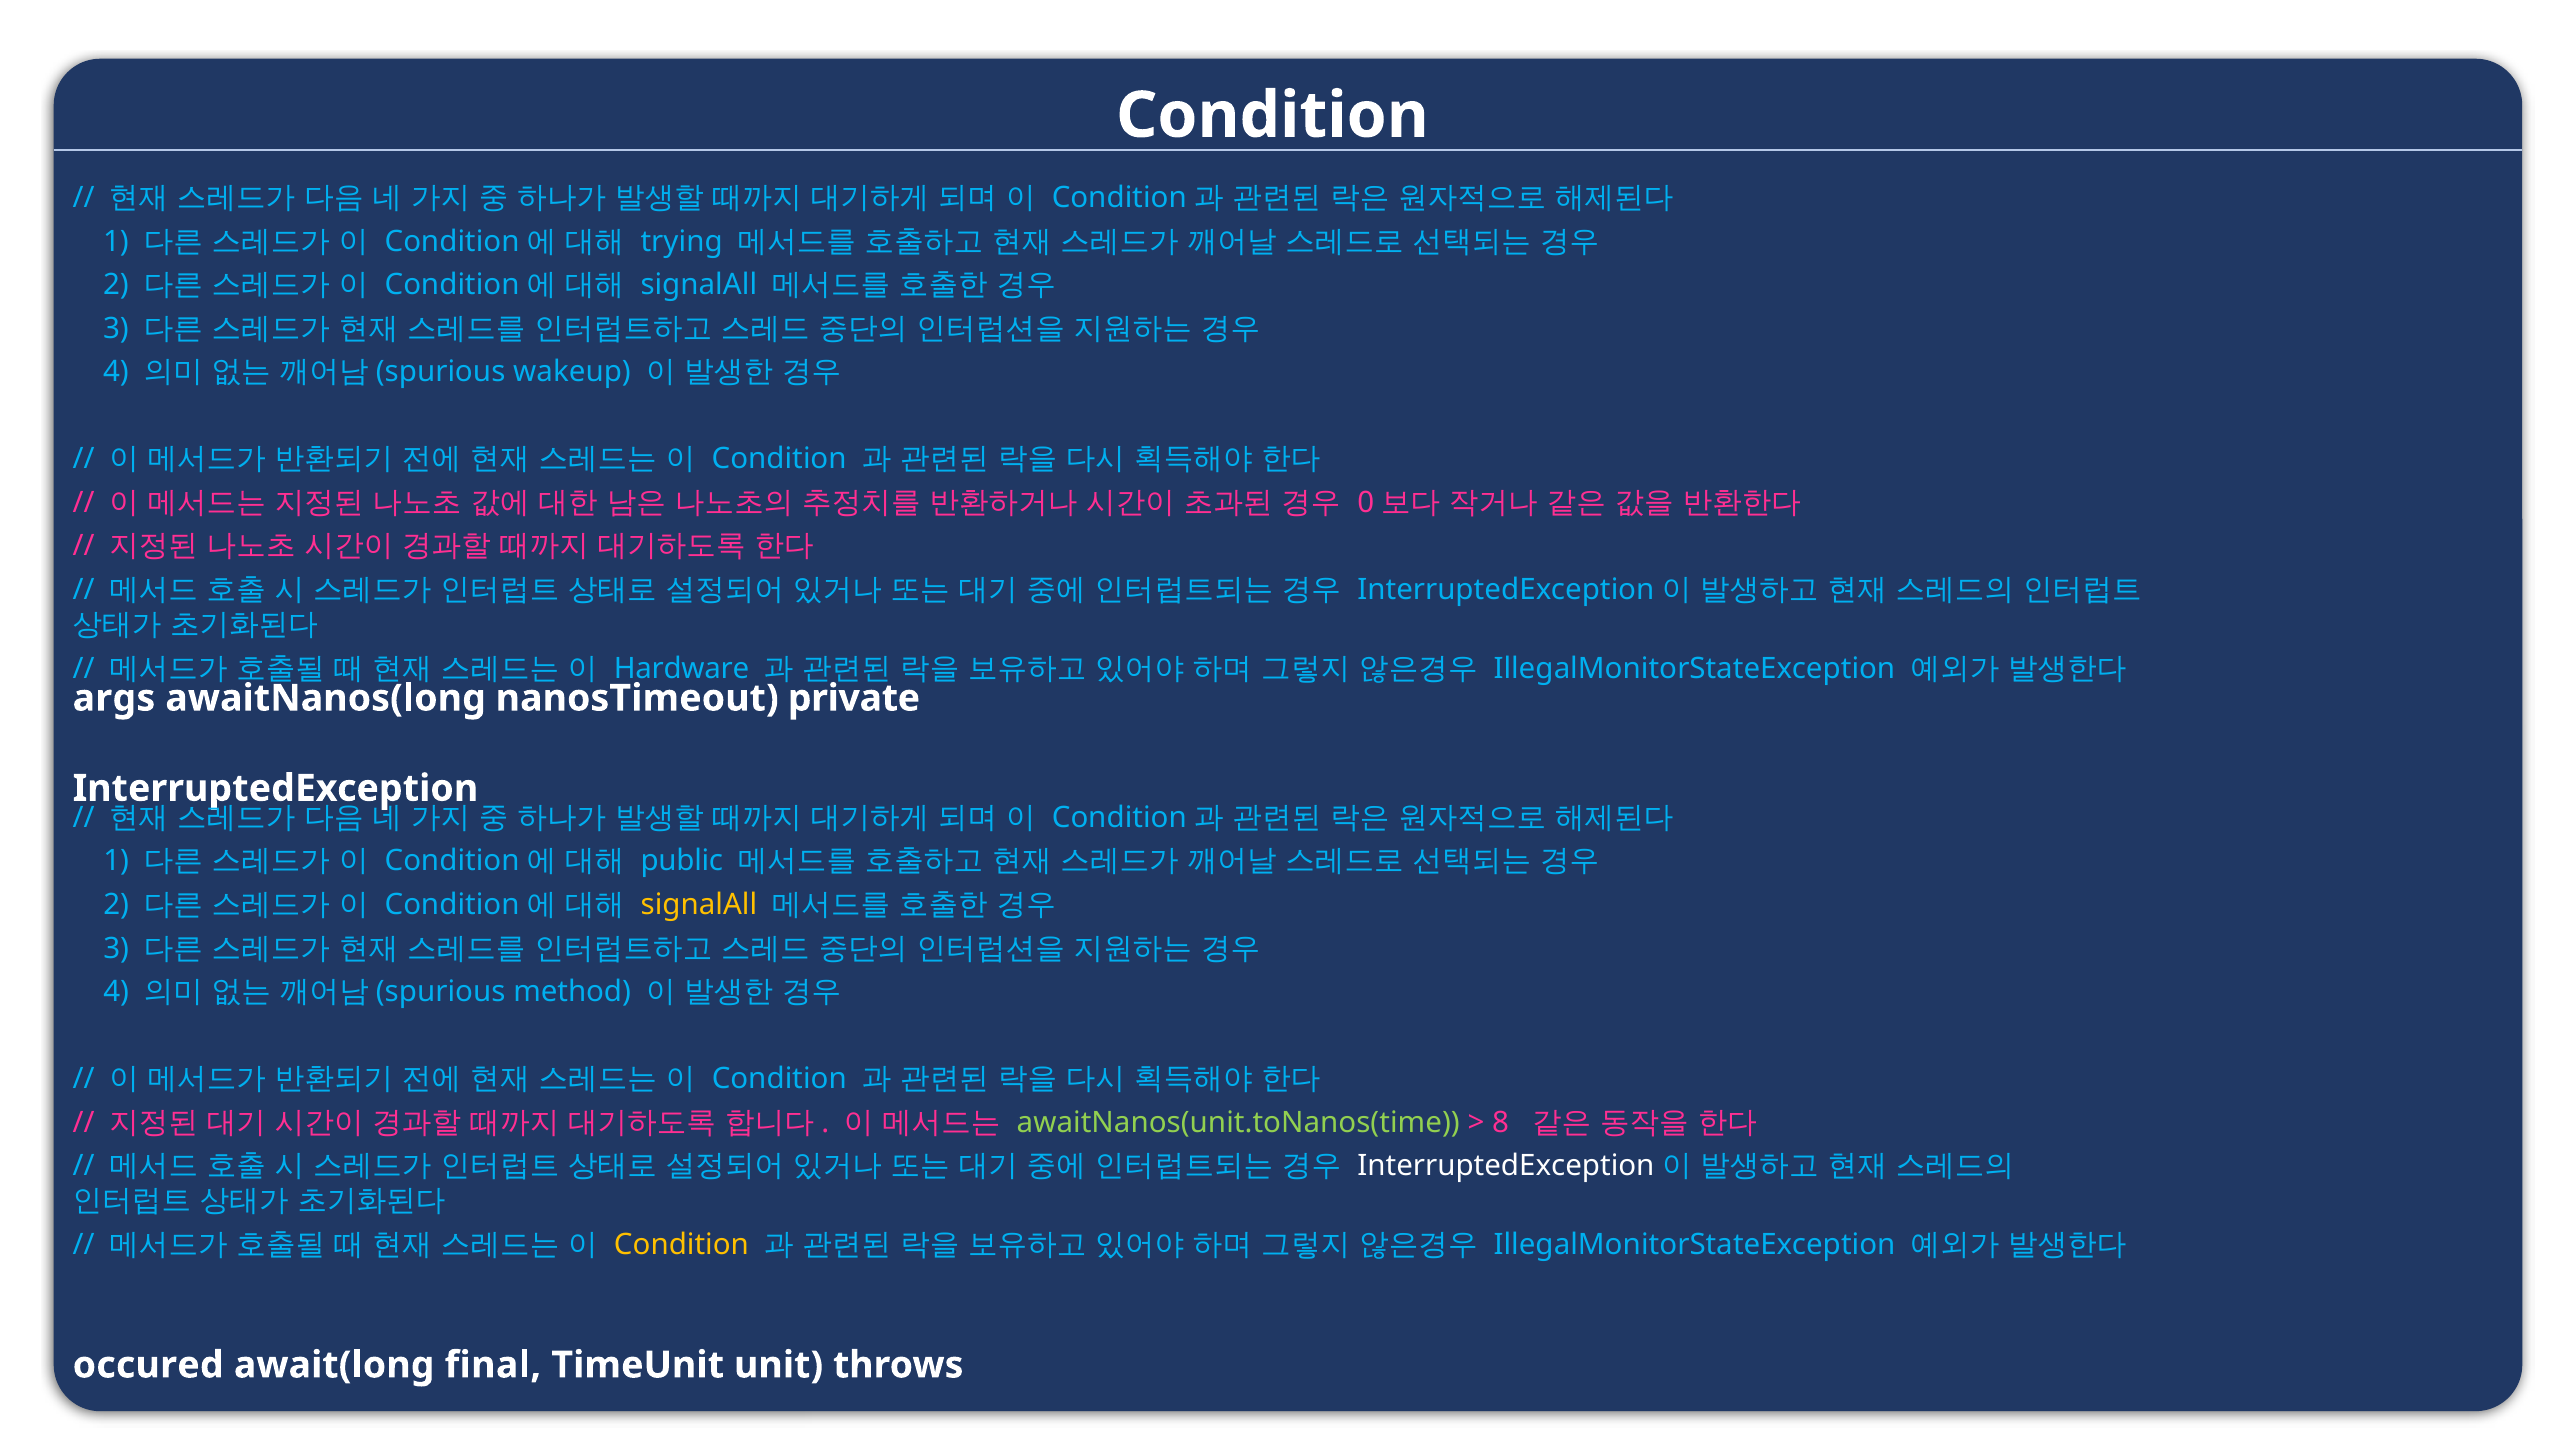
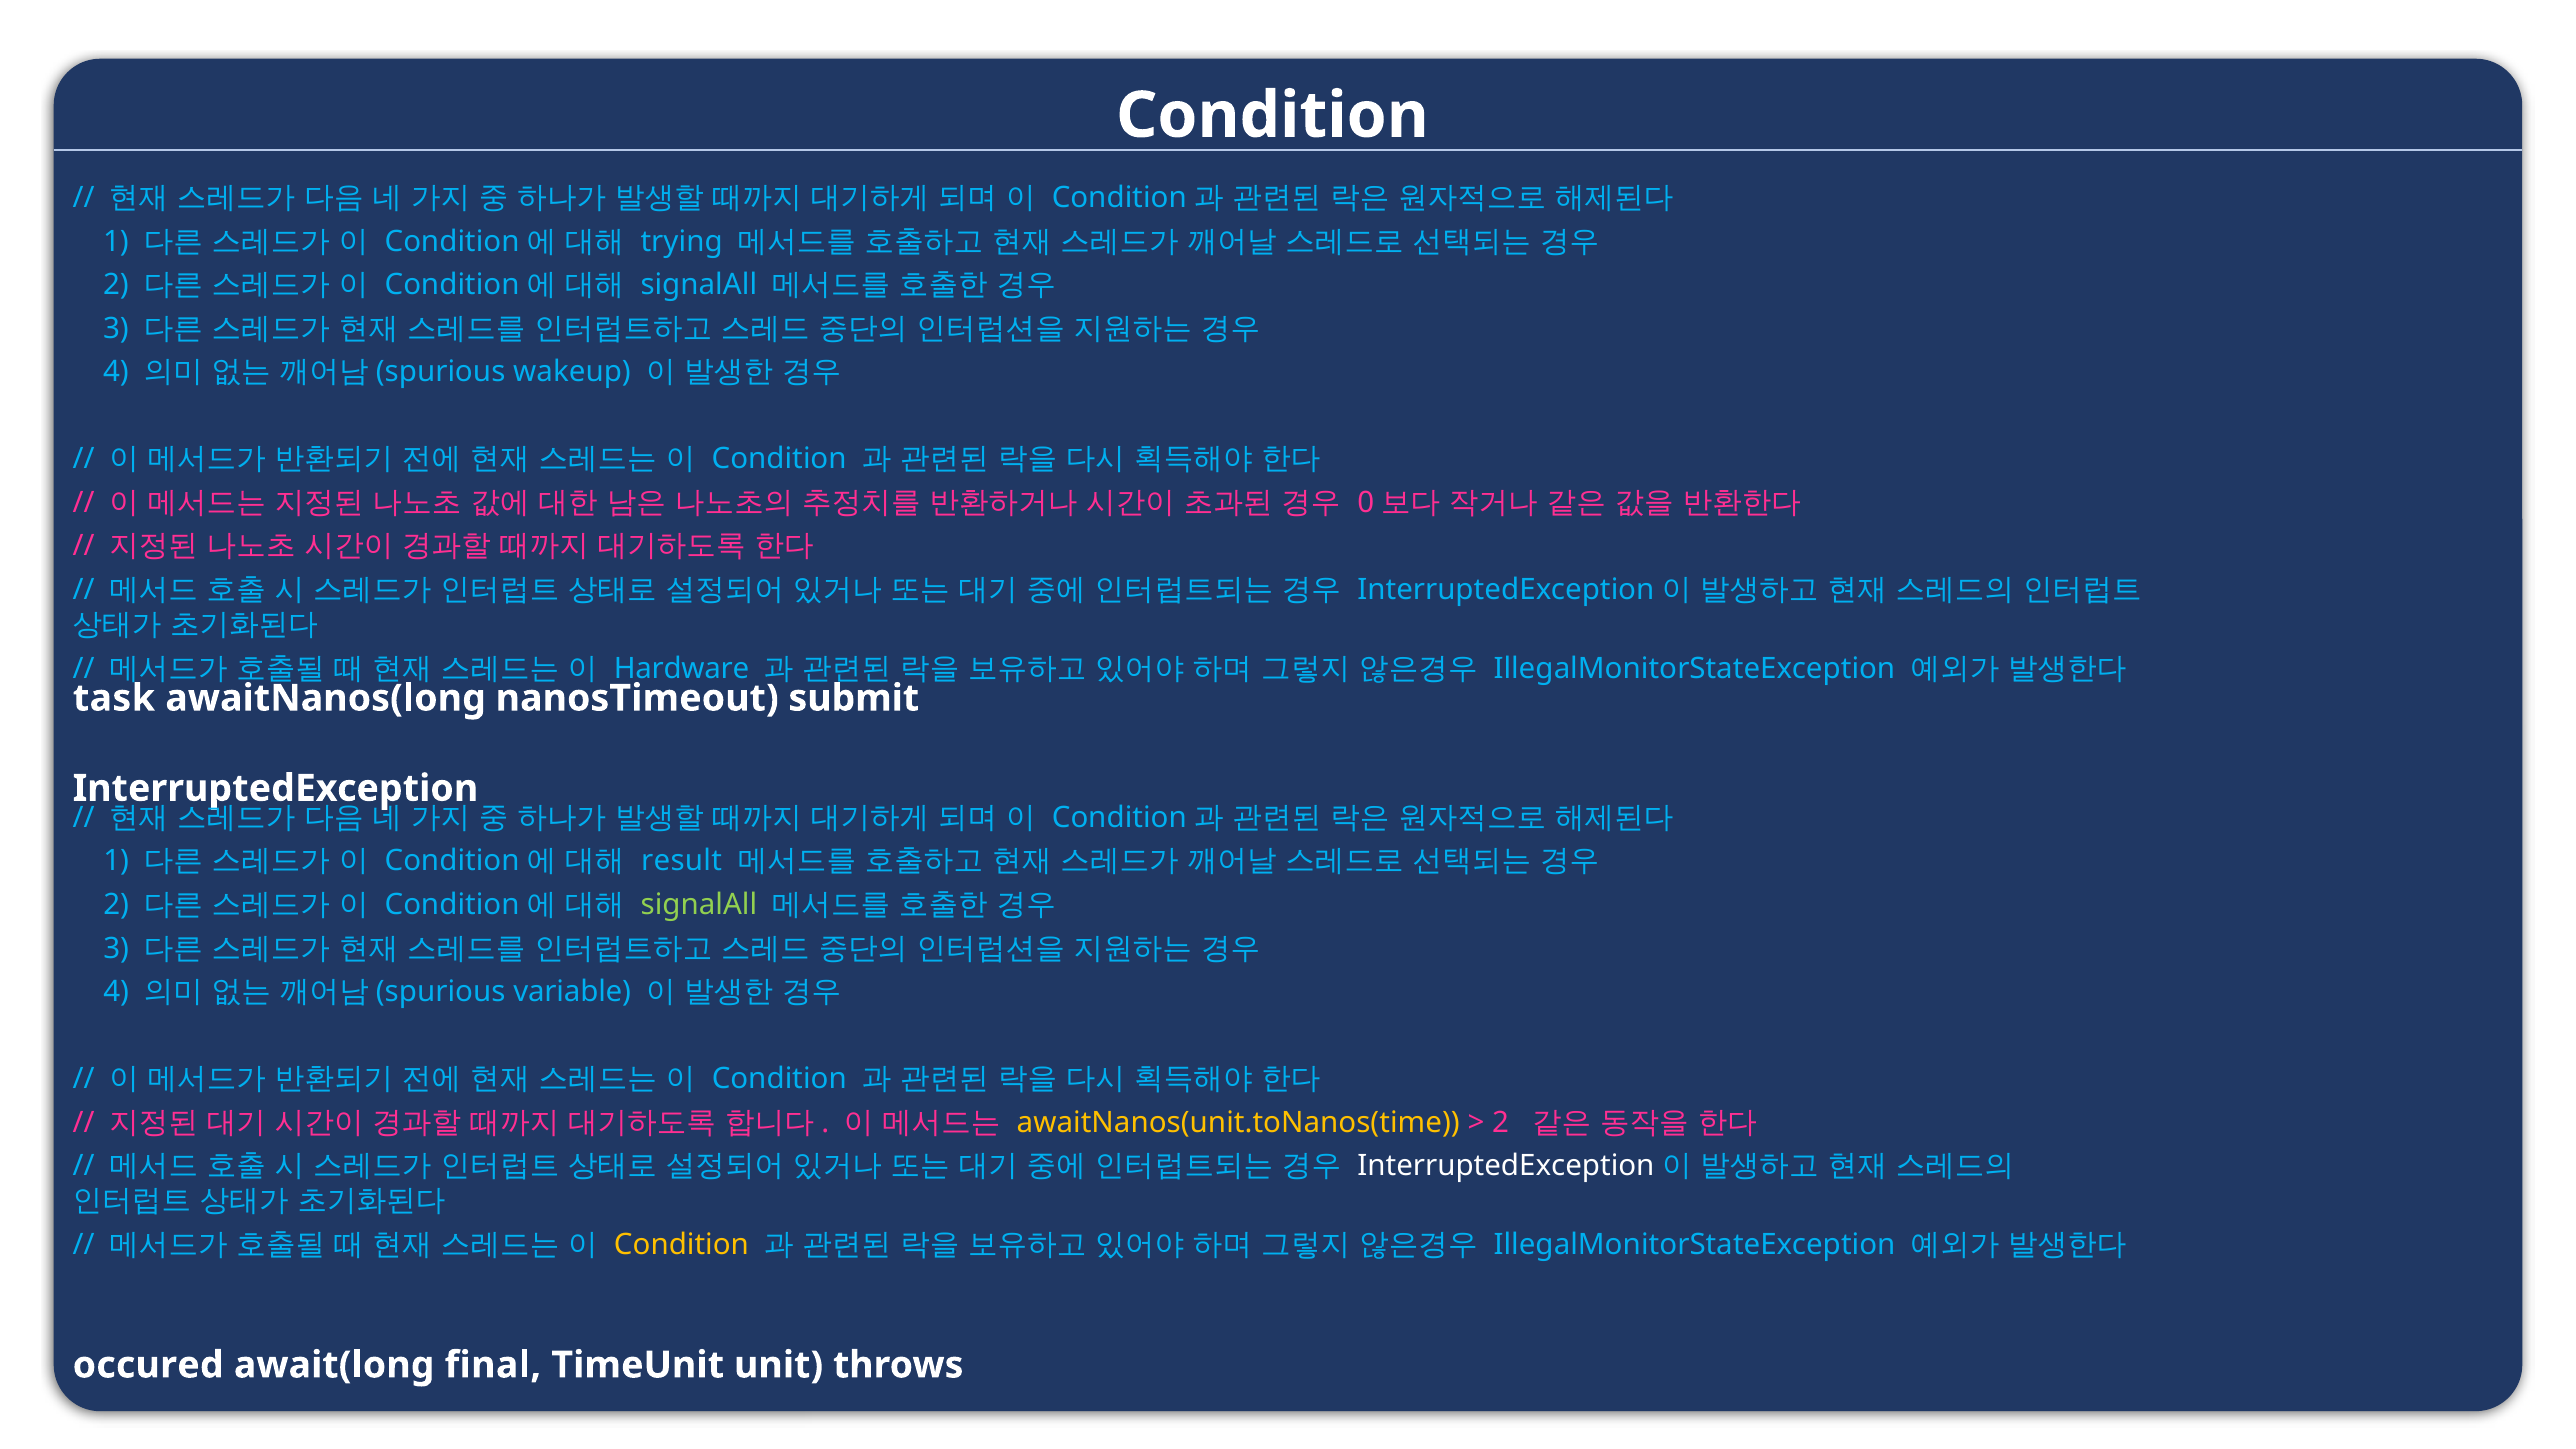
args: args -> task (114, 698)
private: private -> submit (854, 698)
public: public -> result (682, 861)
signalAll colour: yellow -> light green (699, 905)
method: method -> variable (572, 992)
awaitNanos(unit.toNanos(time colour: light green -> yellow (1238, 1122)
8: 8 -> 2 (1501, 1122)
